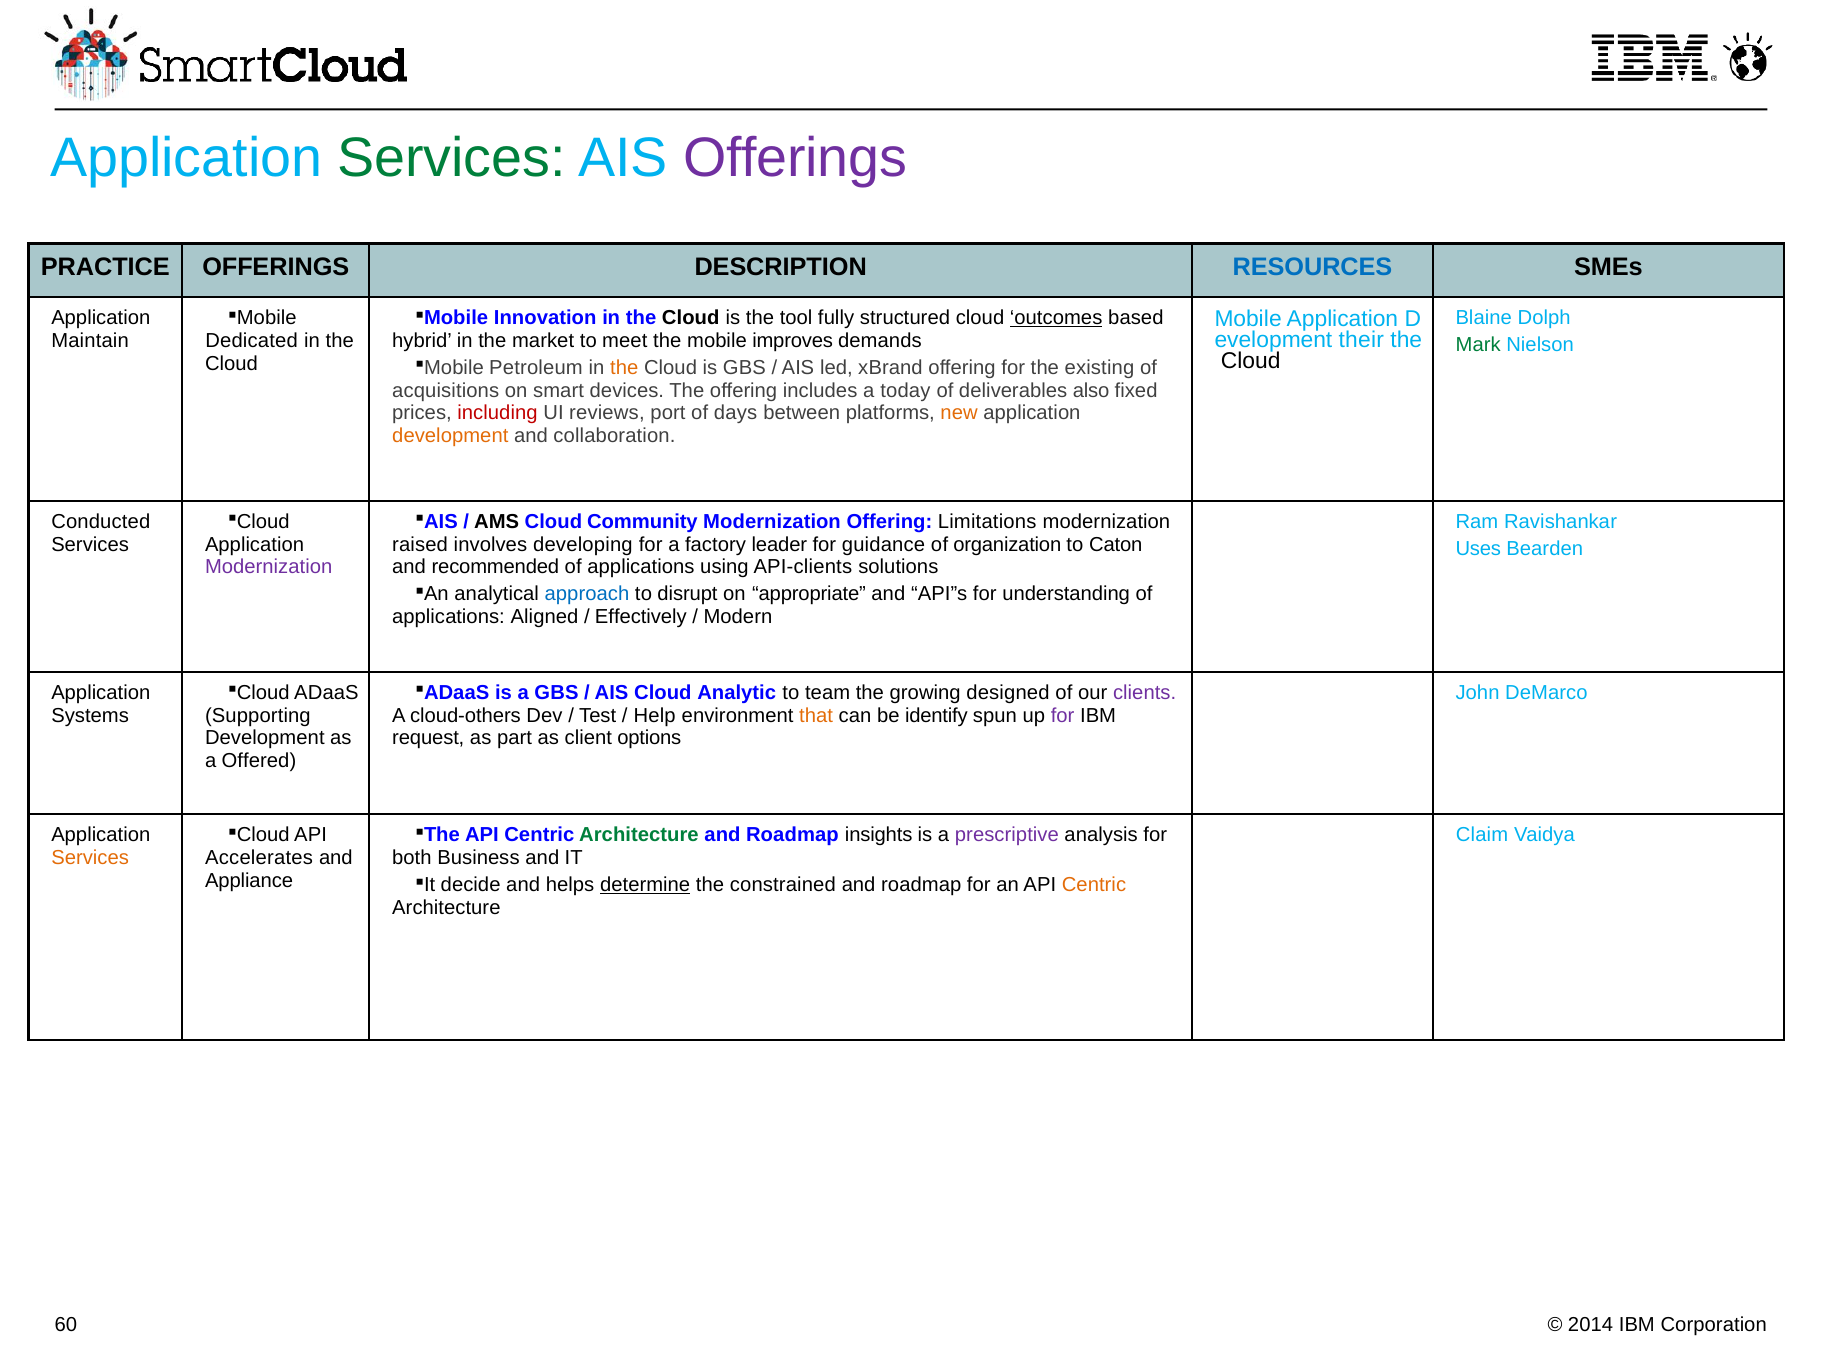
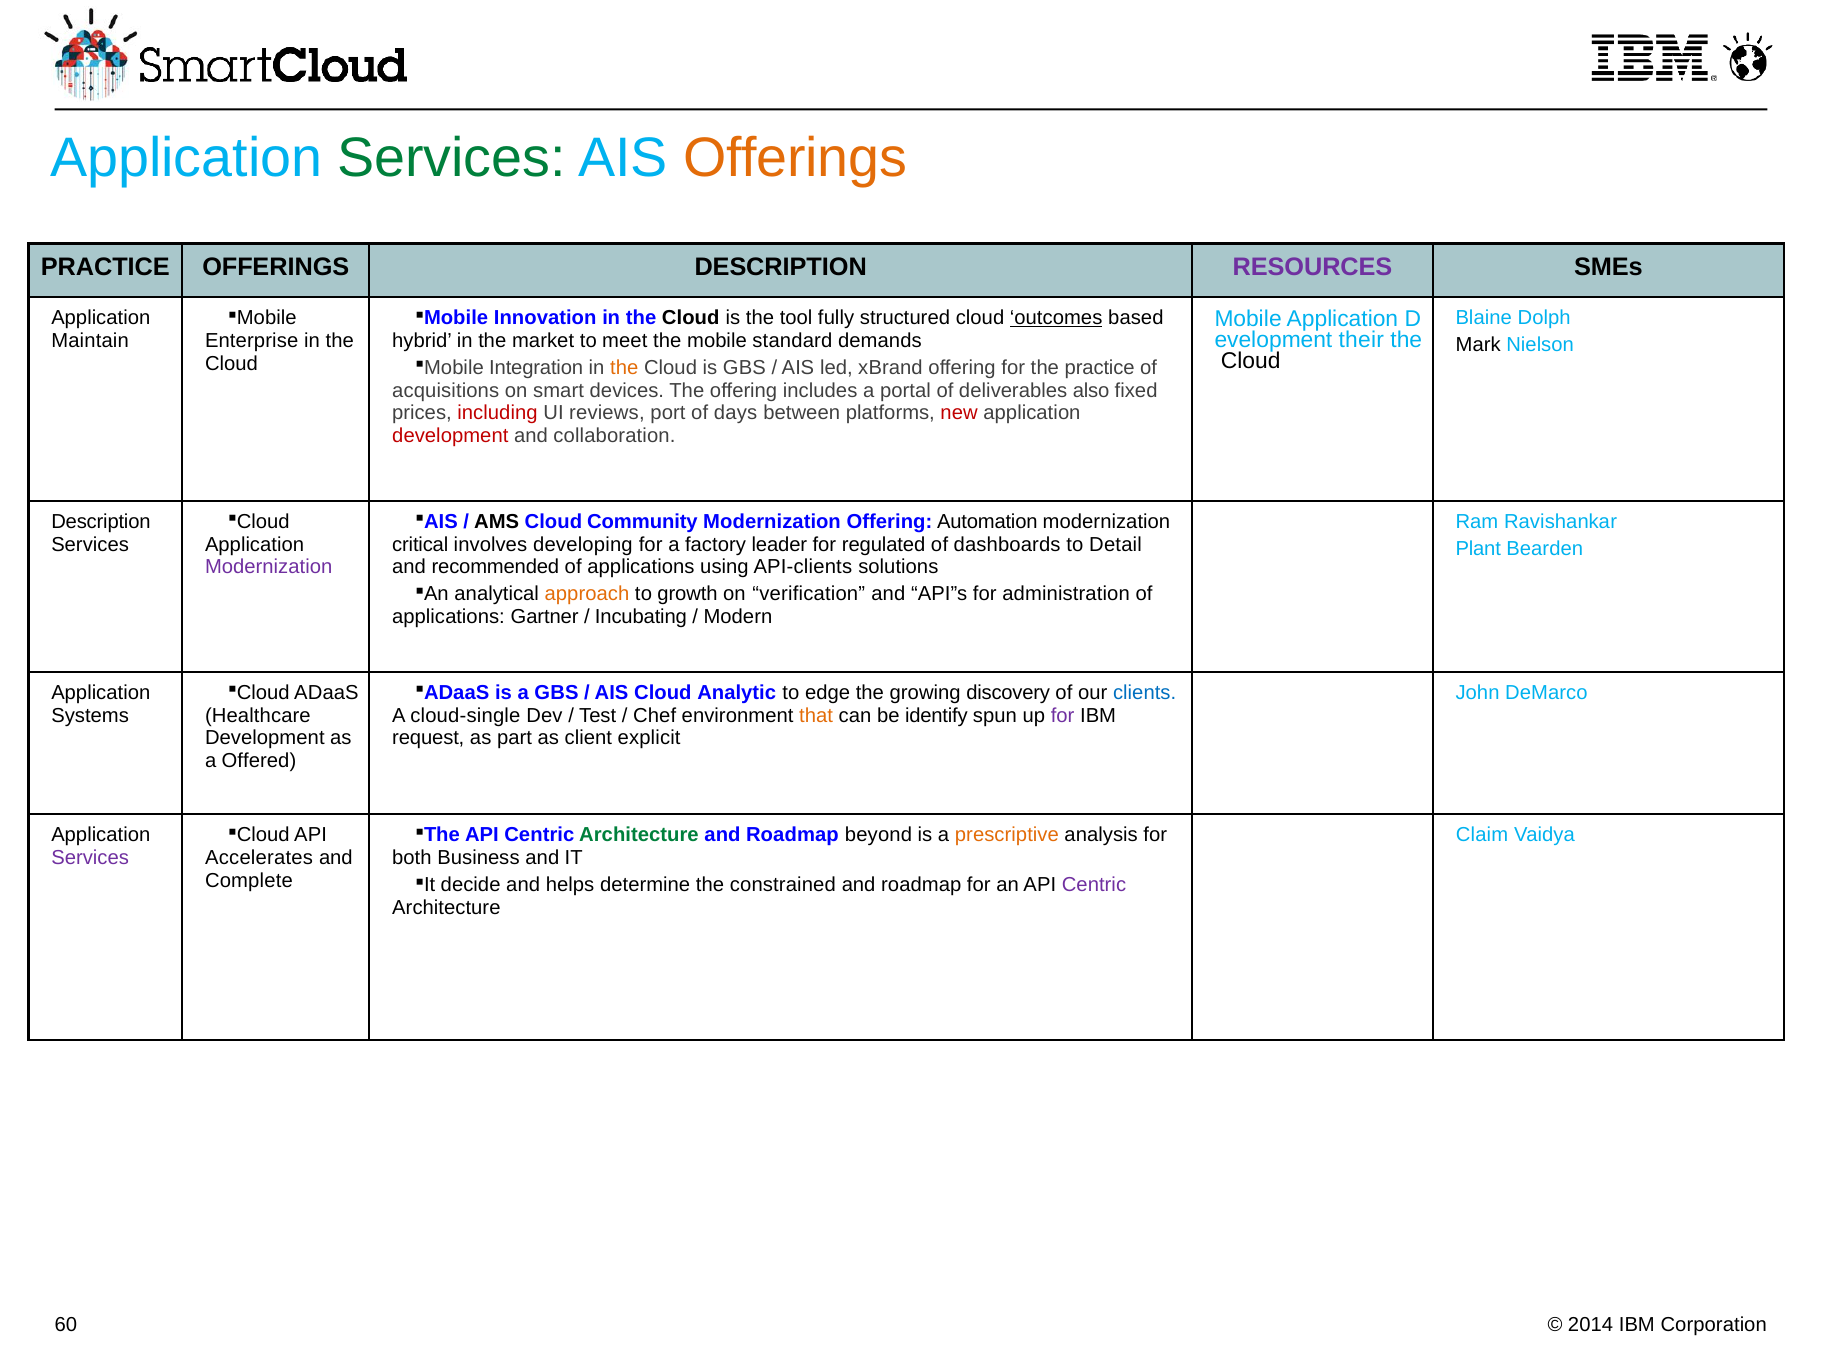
Offerings colour: purple -> orange (795, 159)
RESOURCES colour: blue -> purple (1313, 267)
Dedicated: Dedicated -> Enterprise (252, 341)
improves: improves -> standard (792, 341)
Mark colour: green -> black (1478, 345)
Petroleum: Petroleum -> Integration (536, 368)
the existing: existing -> practice (1100, 368)
today: today -> portal (906, 391)
new colour: orange -> red (959, 413)
development colour: orange -> red (450, 436)
Limitations: Limitations -> Automation (987, 522)
Conducted: Conducted -> Description (101, 522)
raised: raised -> critical (420, 545)
guidance: guidance -> regulated (884, 545)
organization: organization -> dashboards (1007, 545)
Caton: Caton -> Detail (1116, 545)
Uses: Uses -> Plant (1478, 549)
approach colour: blue -> orange (587, 594)
disrupt: disrupt -> growth (688, 594)
appropriate: appropriate -> verification (809, 594)
understanding: understanding -> administration (1066, 594)
Aligned: Aligned -> Gartner (545, 617)
Effectively: Effectively -> Incubating (641, 617)
team: team -> edge (828, 693)
designed: designed -> discovery (1008, 693)
clients colour: purple -> blue (1145, 693)
Supporting: Supporting -> Healthcare (258, 716)
cloud-others: cloud-others -> cloud-single (465, 716)
Help: Help -> Chef (655, 716)
options: options -> explicit (649, 739)
insights: insights -> beyond (878, 836)
prescriptive colour: purple -> orange (1007, 836)
Services colour: orange -> purple (90, 858)
Appliance: Appliance -> Complete (249, 881)
determine underline: present -> none (645, 885)
Centric colour: orange -> purple (1094, 885)
